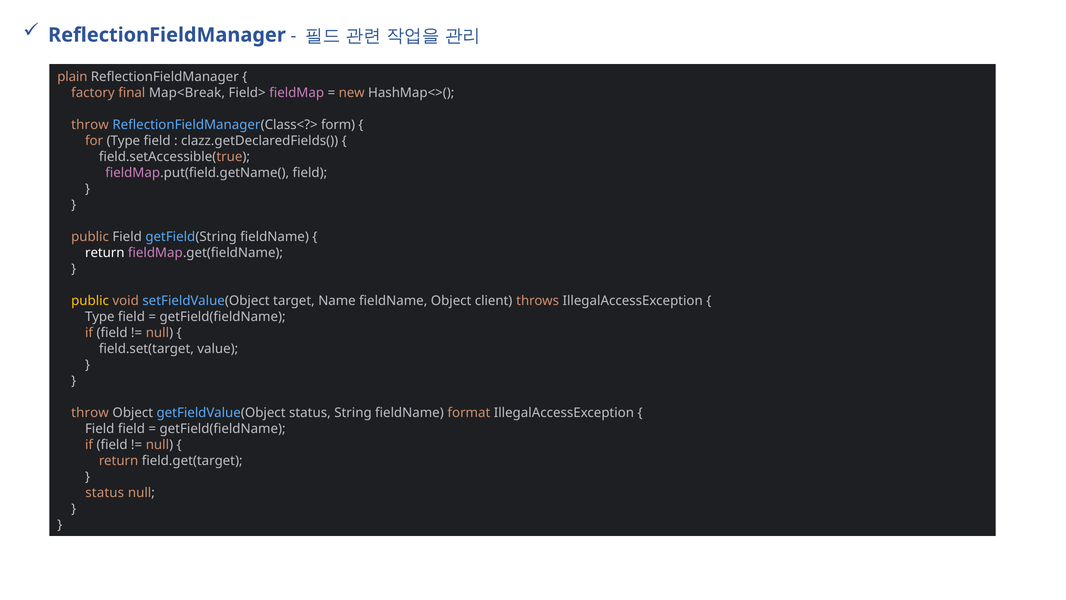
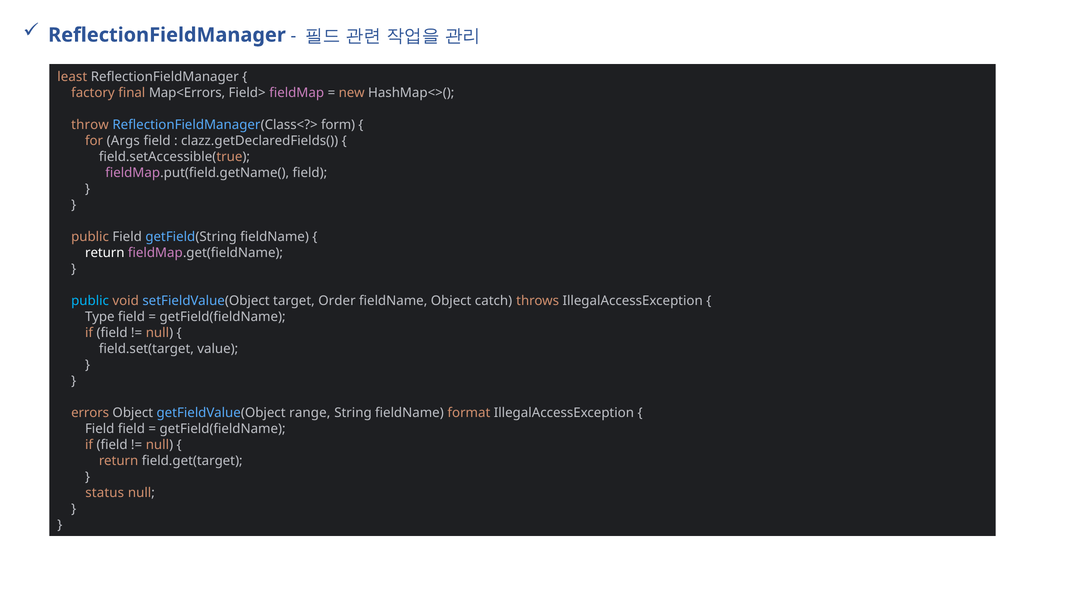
plain: plain -> least (72, 77)
Map<Break: Map<Break -> Map<Errors (187, 93)
for Type: Type -> Args (123, 141)
public colour: yellow -> light blue (90, 301)
Name: Name -> Order (337, 301)
client: client -> catch (494, 301)
throw: throw -> errors (90, 413)
getFieldValue(Object status: status -> range (310, 413)
